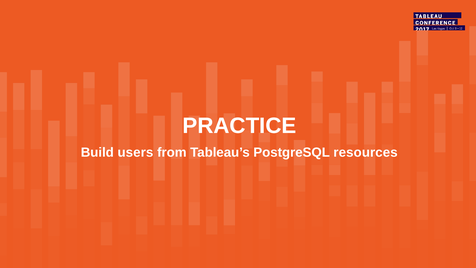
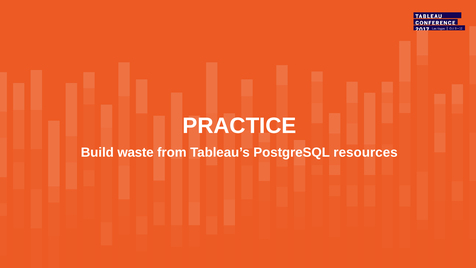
users: users -> waste (136, 152)
